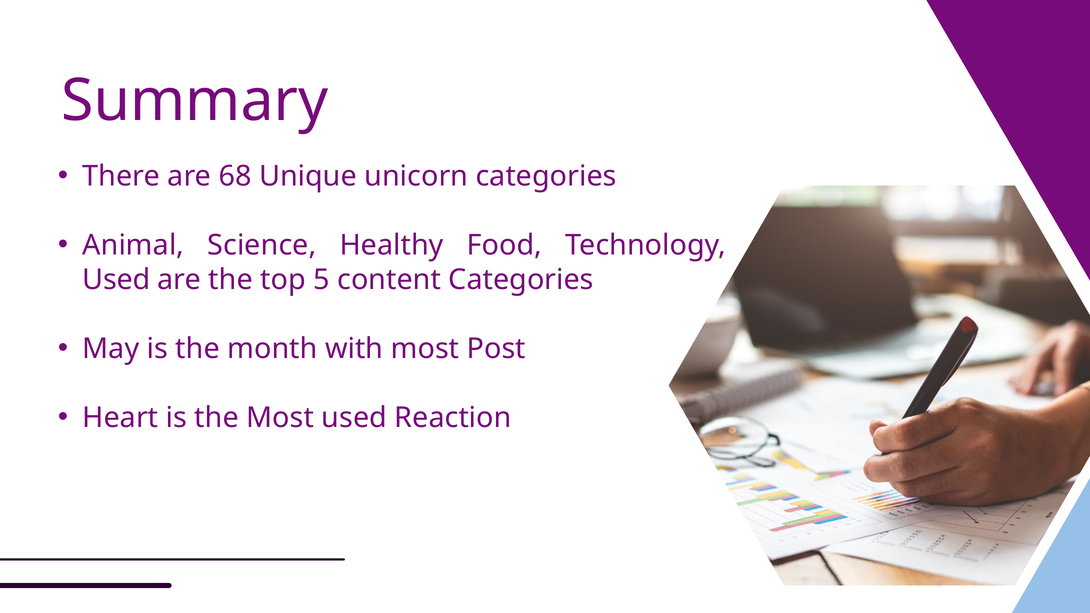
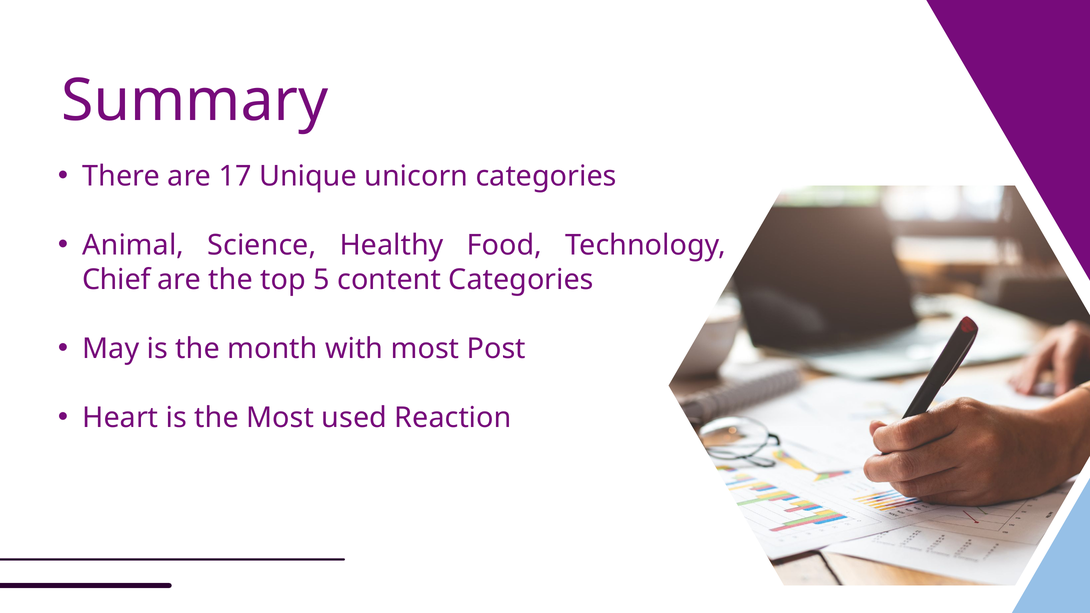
68: 68 -> 17 (235, 176)
Used: Used -> Chief (116, 280)
